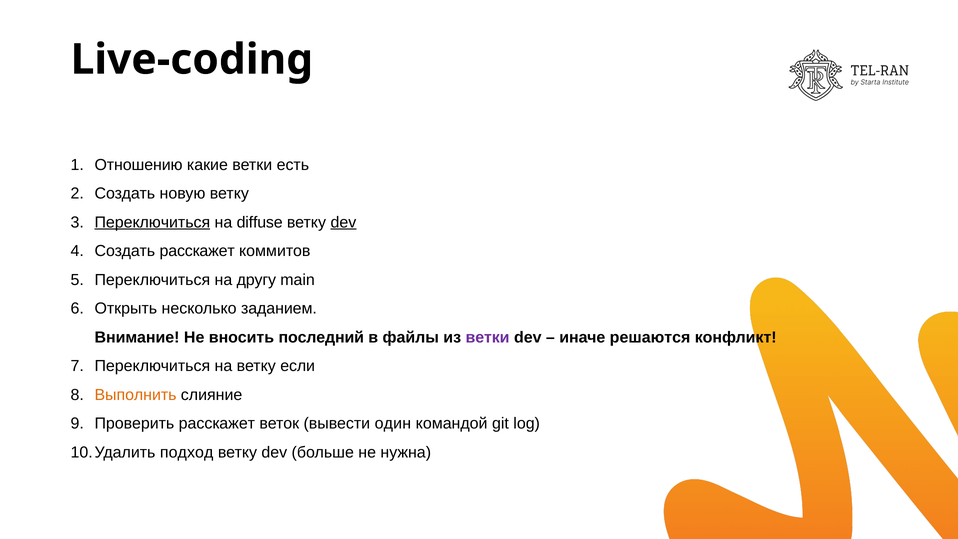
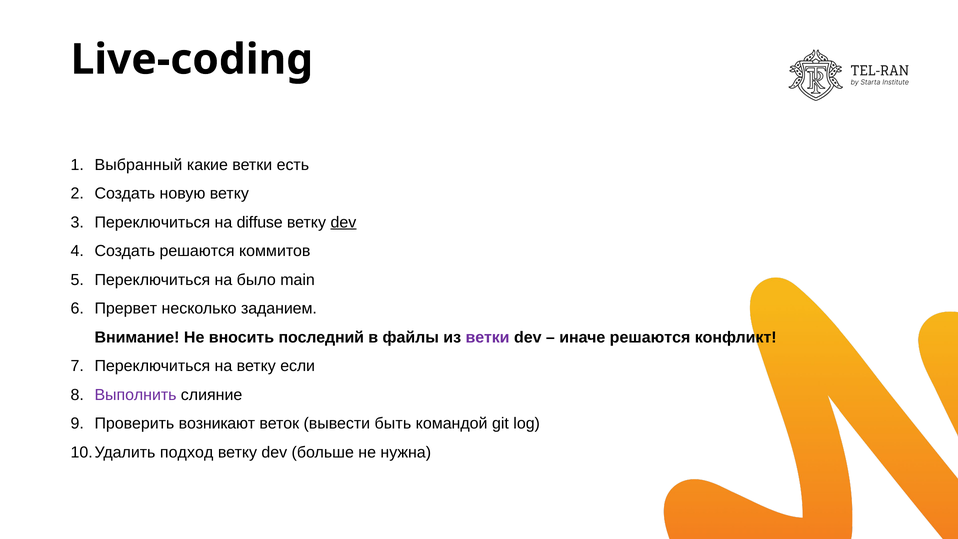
Отношению: Отношению -> Выбранный (138, 165)
Переключиться underline: present -> none (152, 222)
Создать расскажет: расскажет -> решаются (197, 251)
другу: другу -> было (256, 280)
Открыть: Открыть -> Прервет (126, 308)
Выполнить colour: orange -> purple (135, 395)
Проверить расскажет: расскажет -> возникают (217, 423)
один: один -> быть (393, 423)
